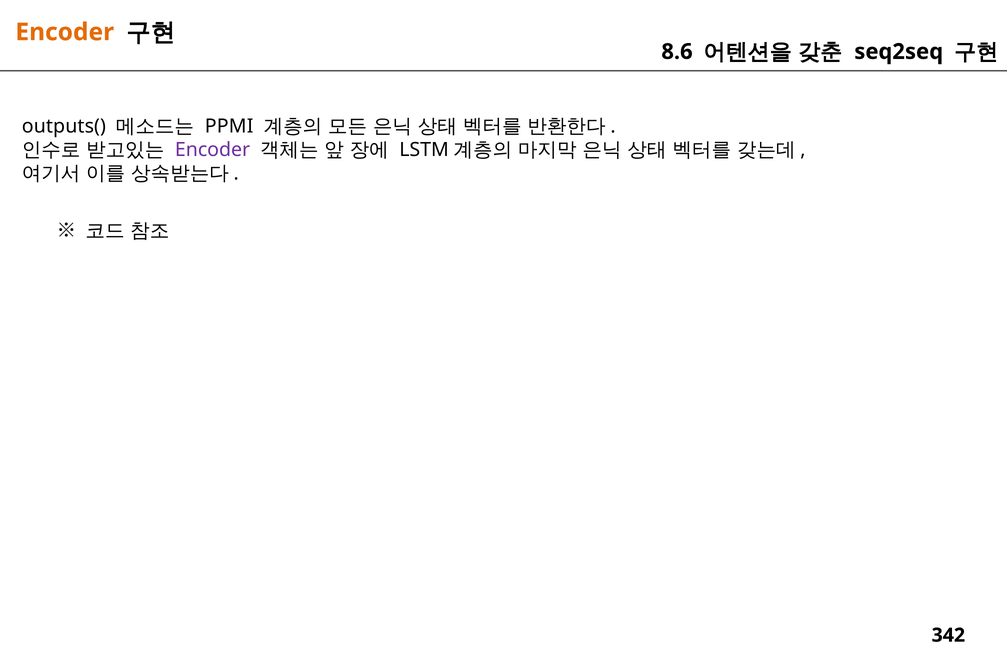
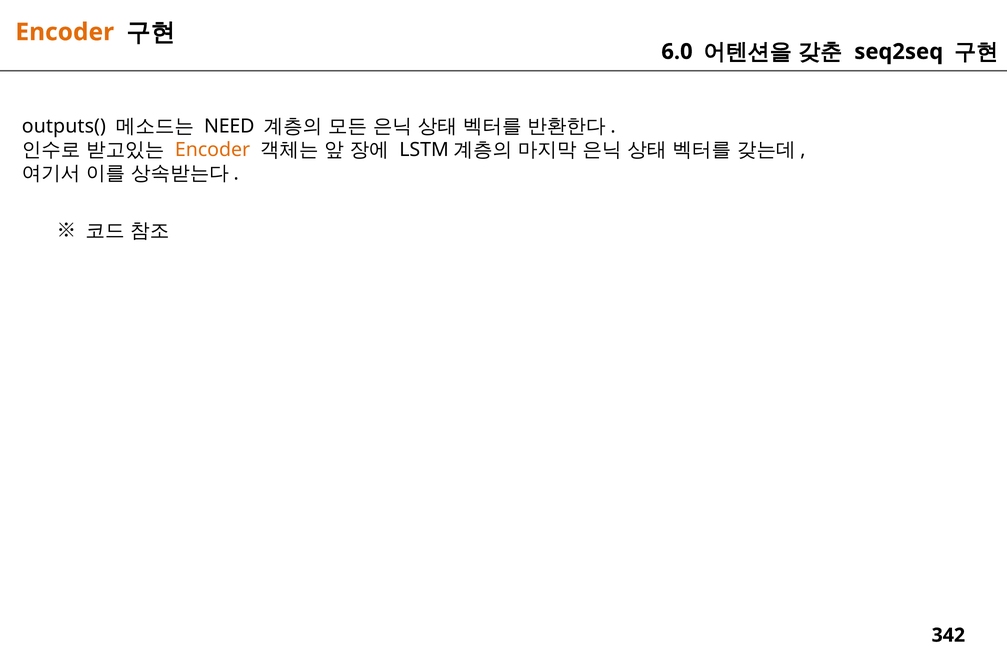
8.6: 8.6 -> 6.0 (677, 52)
PPMI: PPMI -> NEED (229, 126)
Encoder colour: purple -> orange (213, 150)
